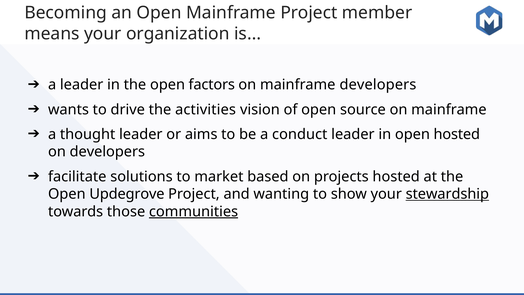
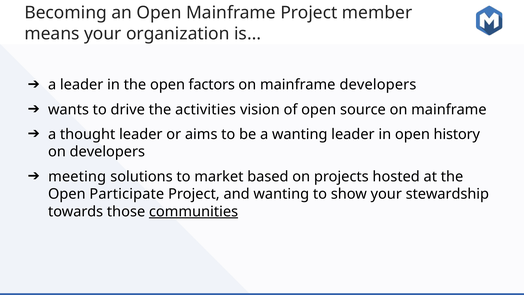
a conduct: conduct -> wanting (300, 134)
open hosted: hosted -> history (457, 134)
facilitate: facilitate -> meeting (77, 176)
Updegrove: Updegrove -> Participate (127, 194)
stewardship underline: present -> none (447, 194)
